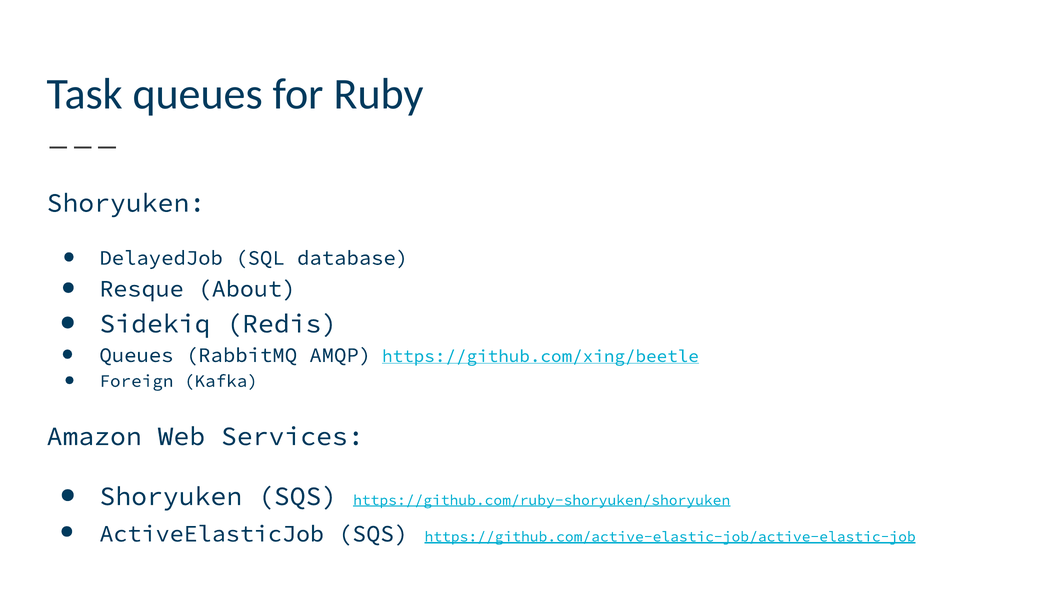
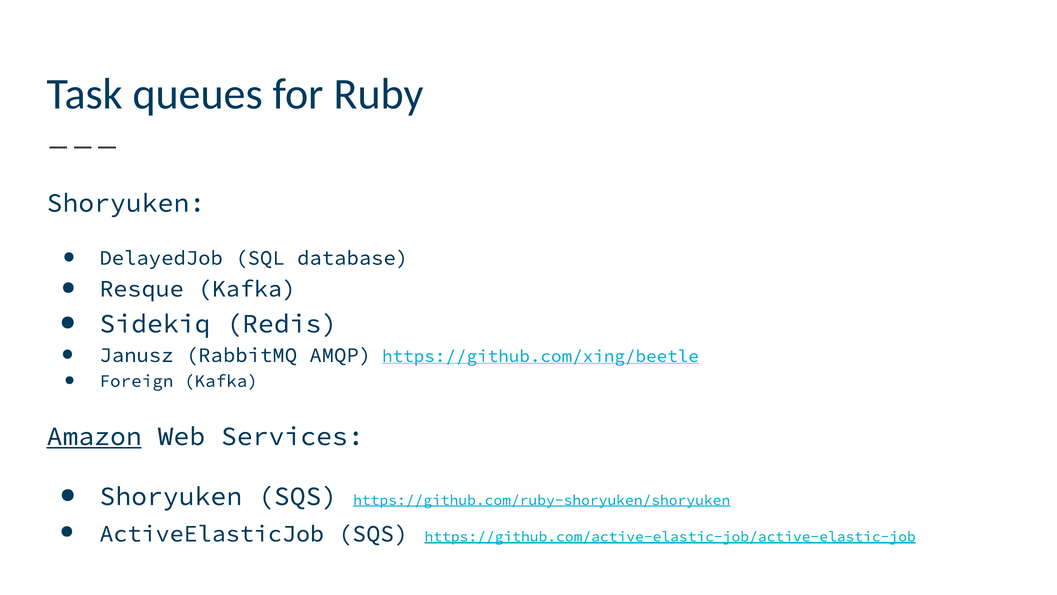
Resque About: About -> Kafka (247, 289)
Queues: Queues -> Janusz (137, 355)
Amazon underline: none -> present (94, 436)
